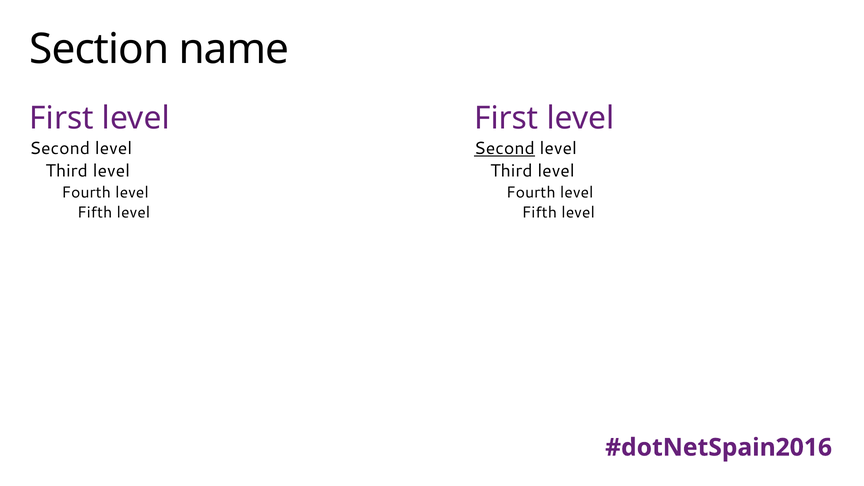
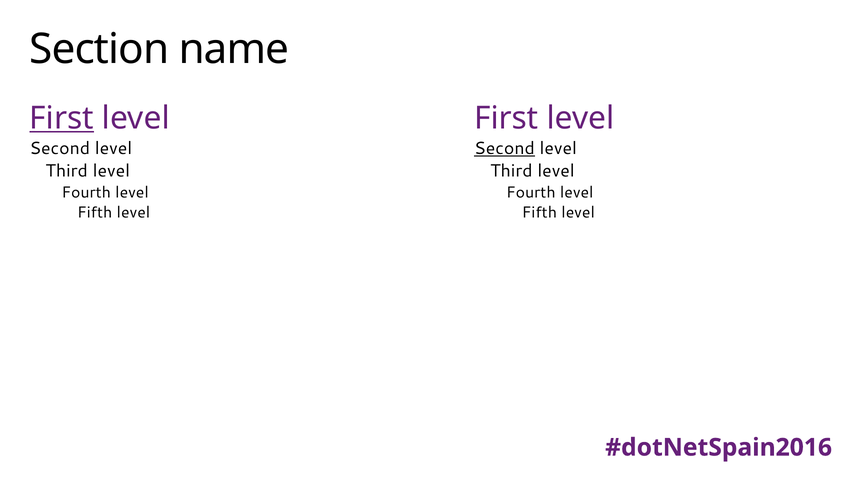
First underline: none -> present (62, 118)
